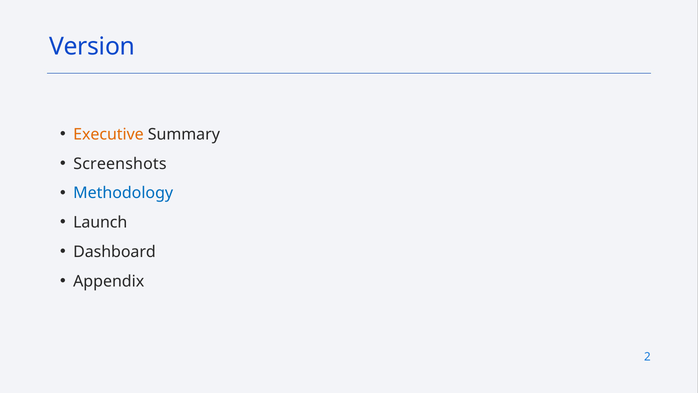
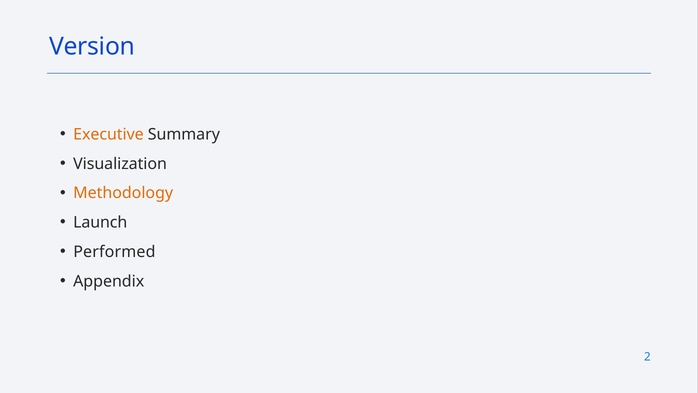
Screenshots: Screenshots -> Visualization (120, 164)
Methodology colour: blue -> orange (123, 193)
Dashboard: Dashboard -> Performed (114, 252)
